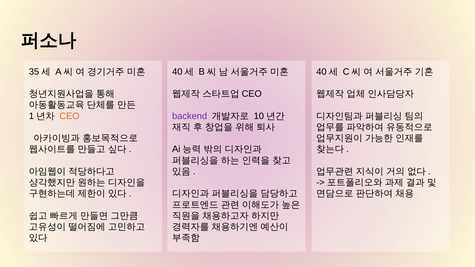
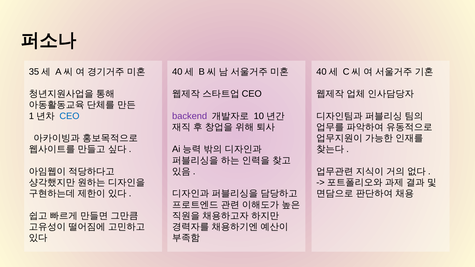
CEO colour: orange -> blue (69, 116)
